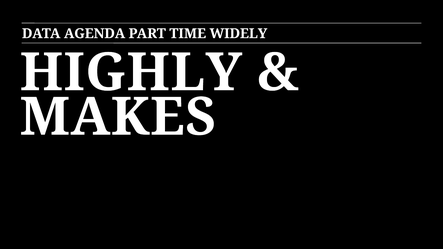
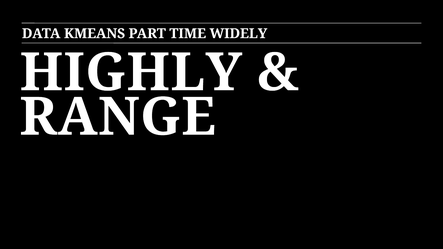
AGENDA: AGENDA -> KMEANS (95, 34)
MAKES: MAKES -> RANGE (118, 117)
